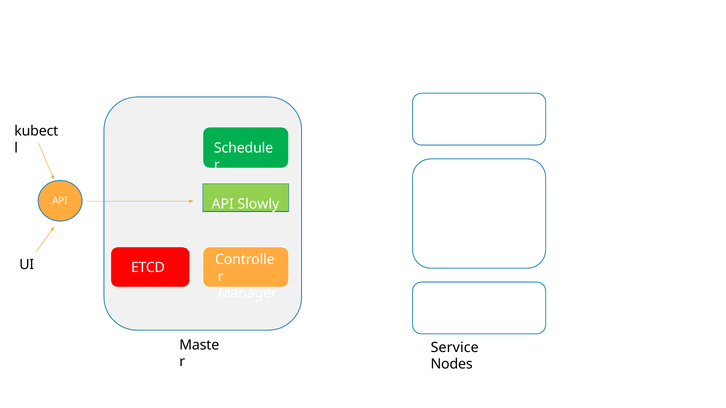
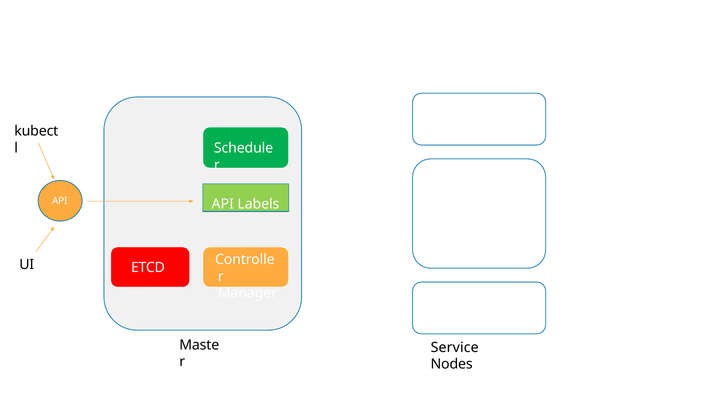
Slowly: Slowly -> Labels (258, 204)
